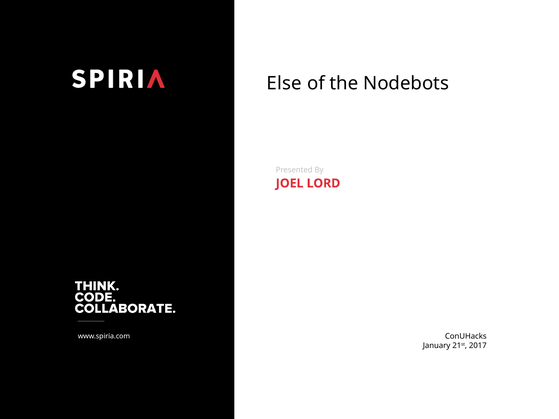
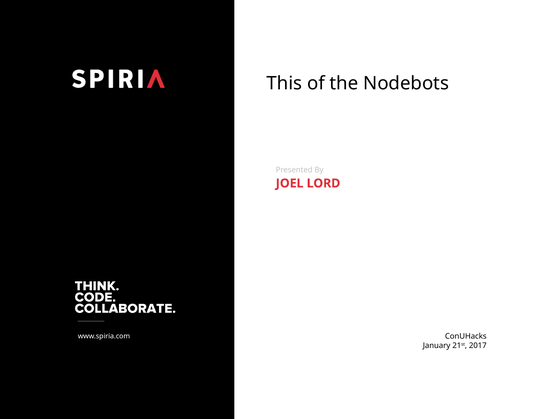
Else: Else -> This (284, 84)
